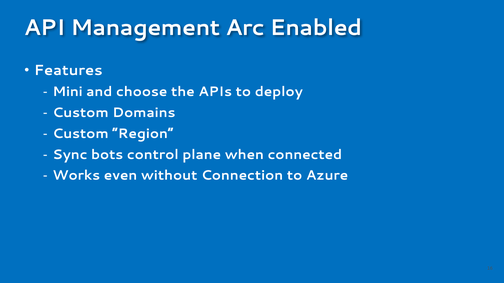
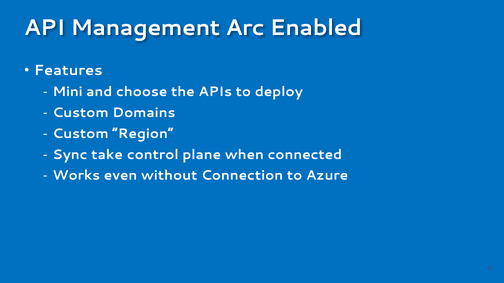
bots: bots -> take (107, 155)
